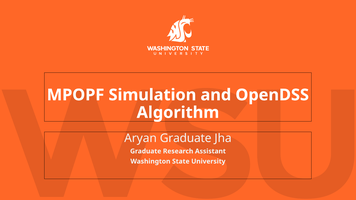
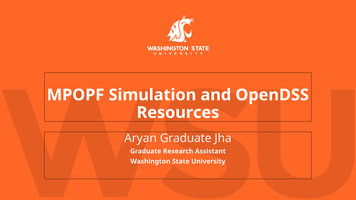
Algorithm: Algorithm -> Resources (178, 113)
